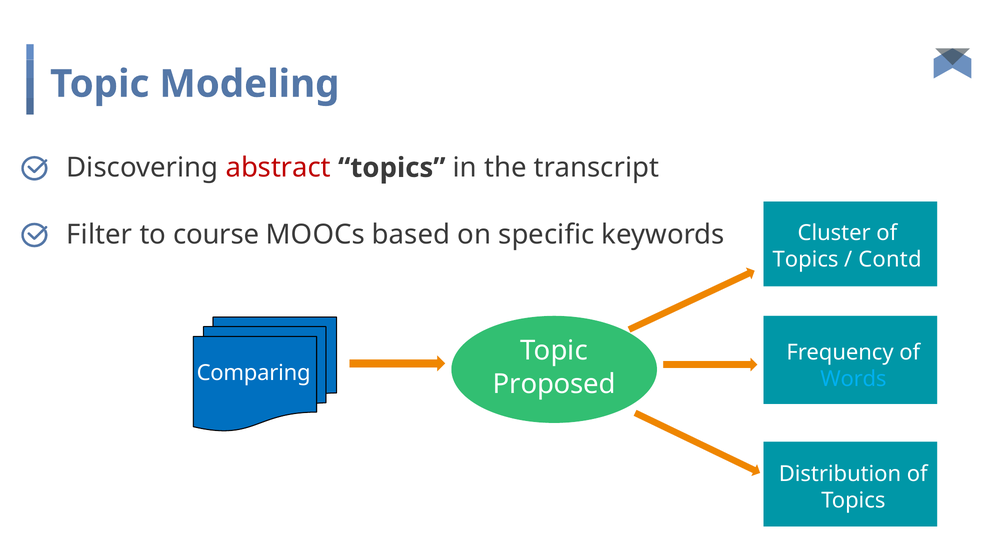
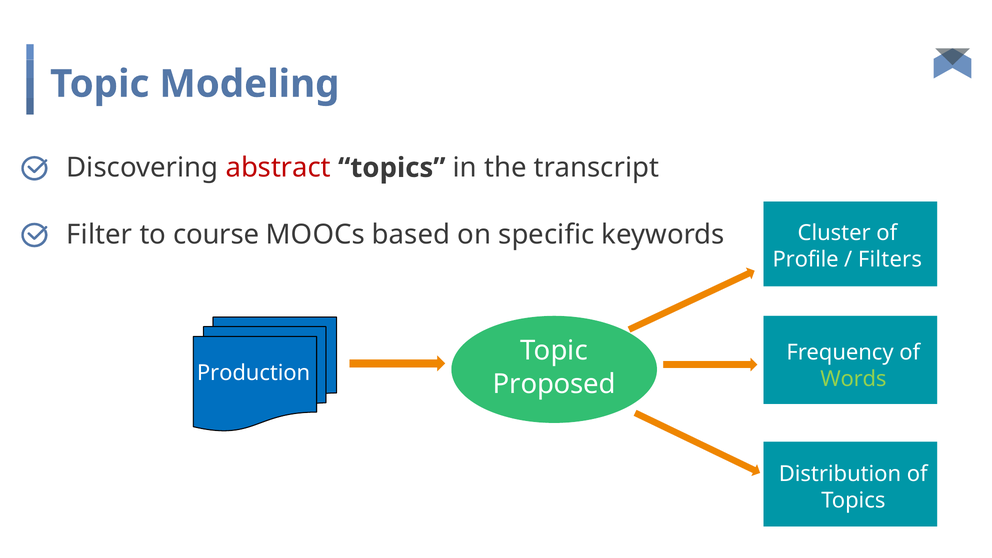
Topics: Topics -> Profile (806, 259)
Contd: Contd -> Filters (890, 259)
Comparing: Comparing -> Production (254, 373)
Words colour: light blue -> light green (853, 379)
